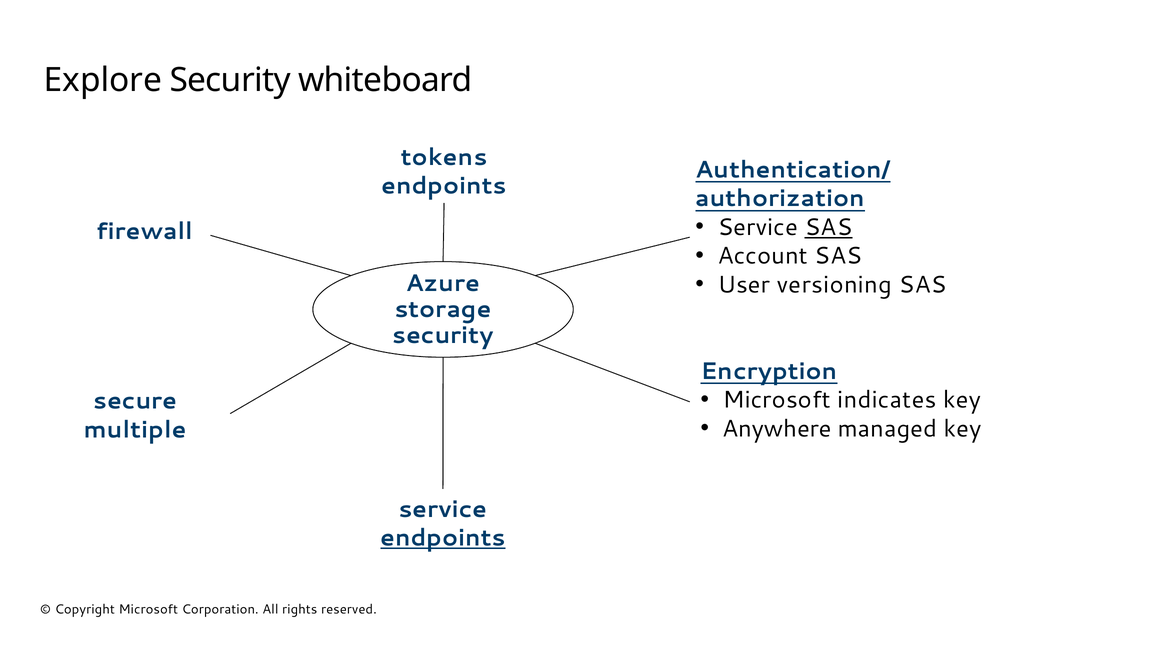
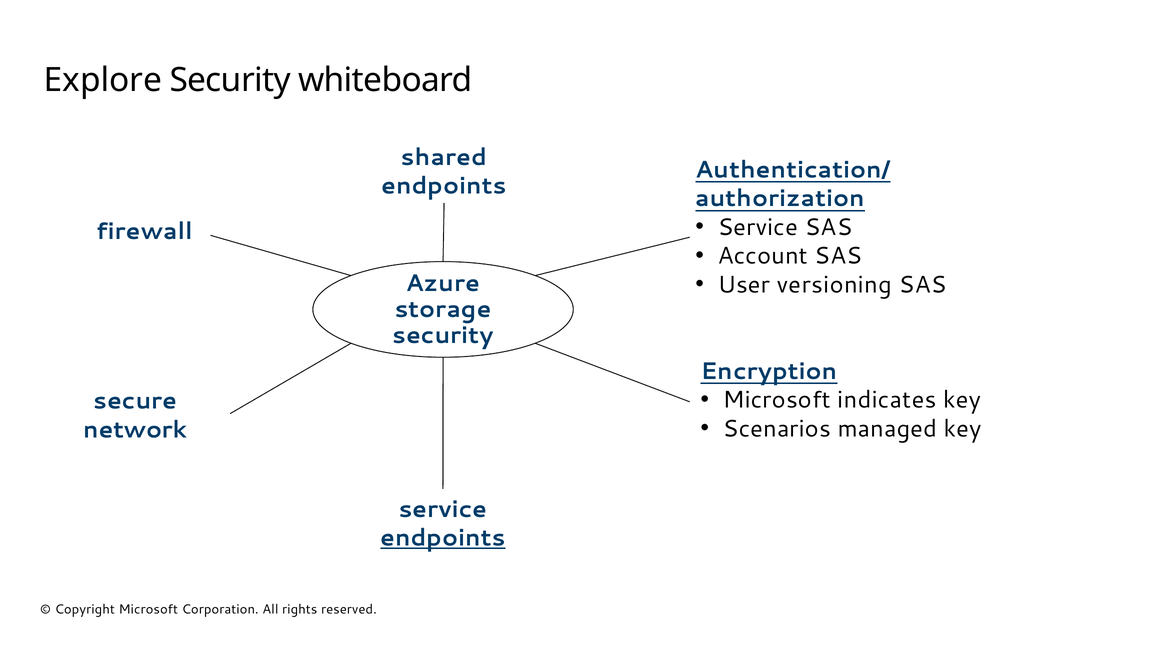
tokens: tokens -> shared (444, 157)
SAS underline: present -> none (829, 227)
Anywhere: Anywhere -> Scenarios (777, 428)
multiple: multiple -> network (135, 429)
